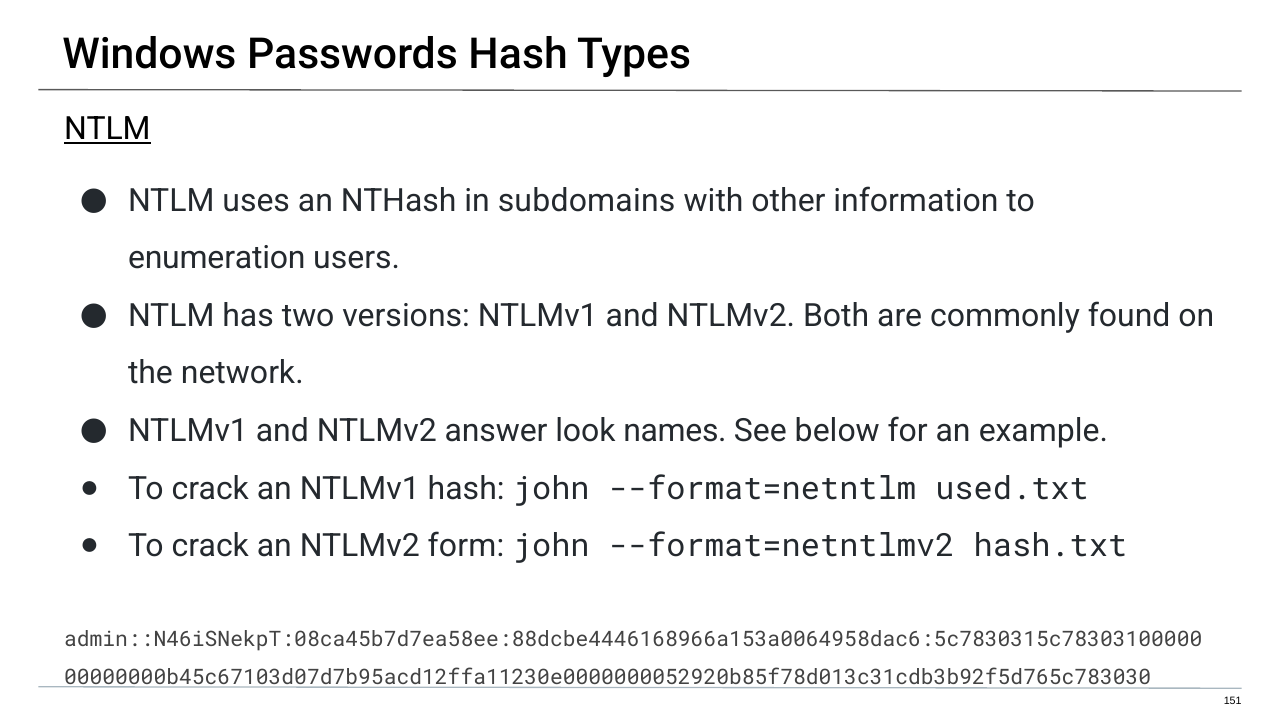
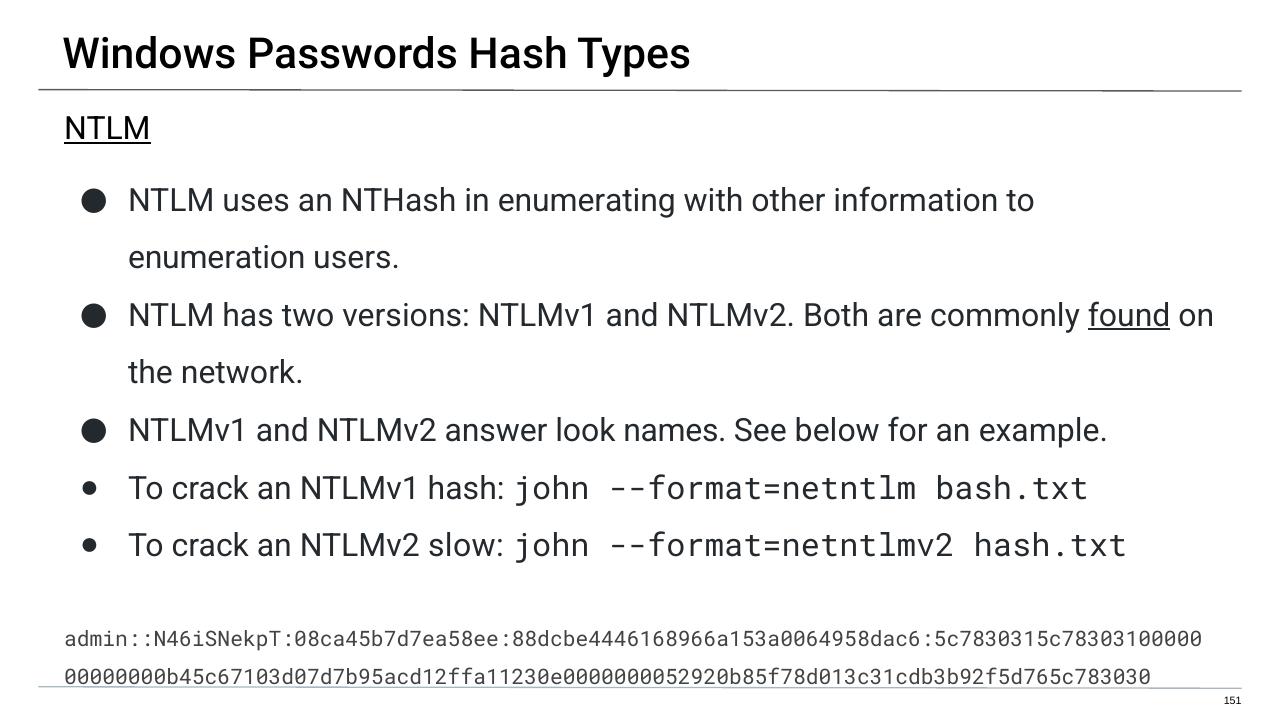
subdomains: subdomains -> enumerating (587, 200)
found underline: none -> present (1129, 316)
used.txt: used.txt -> bash.txt (1012, 488)
form: form -> slow (466, 546)
